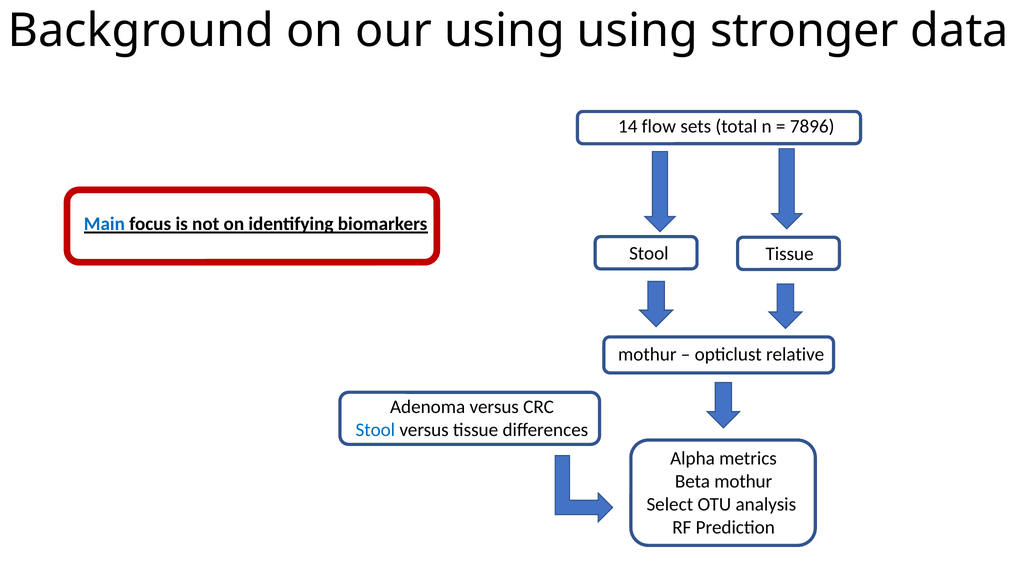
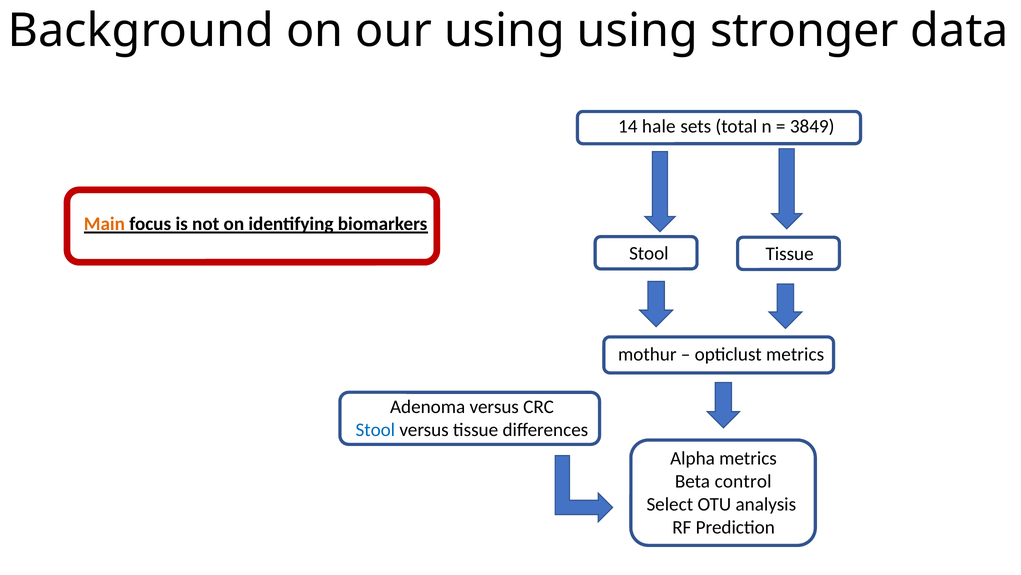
flow: flow -> hale (659, 126)
7896: 7896 -> 3849 (812, 126)
Main colour: blue -> orange (104, 224)
opticlust relative: relative -> metrics (795, 354)
Beta mothur: mothur -> control (743, 481)
